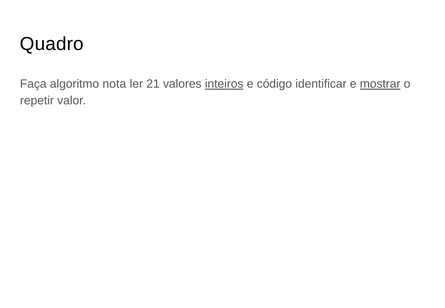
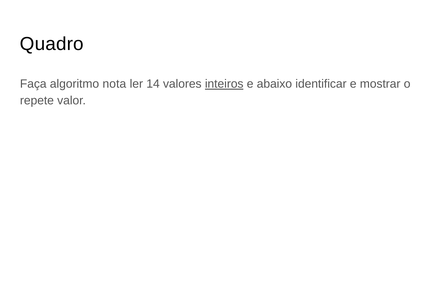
21: 21 -> 14 (153, 84)
código: código -> abaixo (274, 84)
mostrar underline: present -> none (380, 84)
repetir: repetir -> repete (37, 101)
